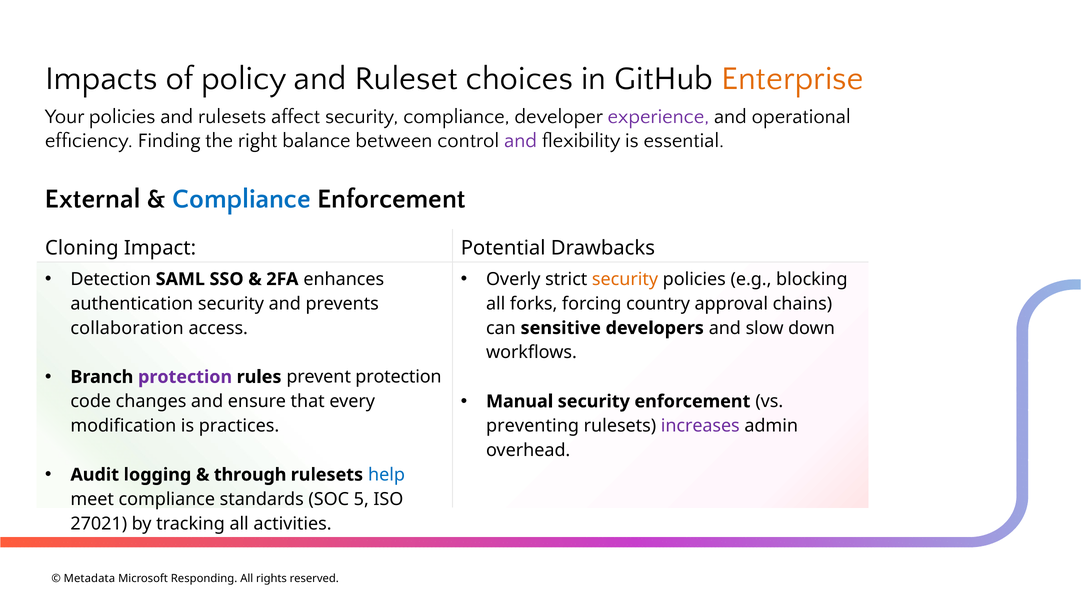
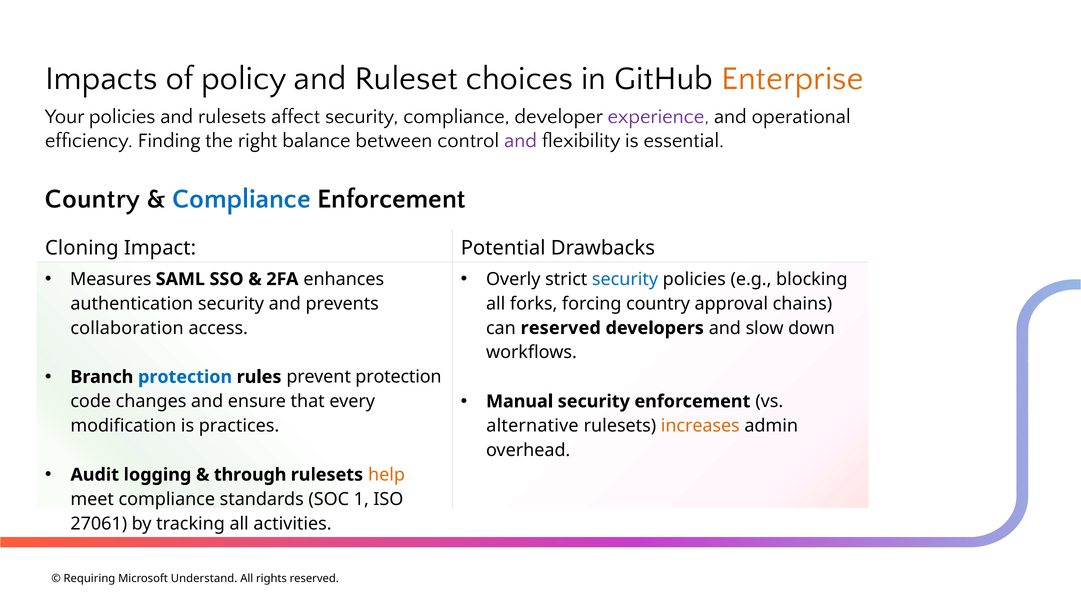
External: External -> Country (93, 199)
Detection: Detection -> Measures (111, 279)
security colour: orange -> blue (625, 279)
can sensitive: sensitive -> reserved (561, 328)
protection colour: purple -> blue (185, 377)
preventing: preventing -> alternative (533, 426)
increases colour: purple -> orange (700, 426)
help colour: blue -> orange (387, 475)
5: 5 -> 1 (361, 499)
27021: 27021 -> 27061 (99, 524)
Metadata: Metadata -> Requiring (89, 579)
Responding: Responding -> Understand (204, 579)
